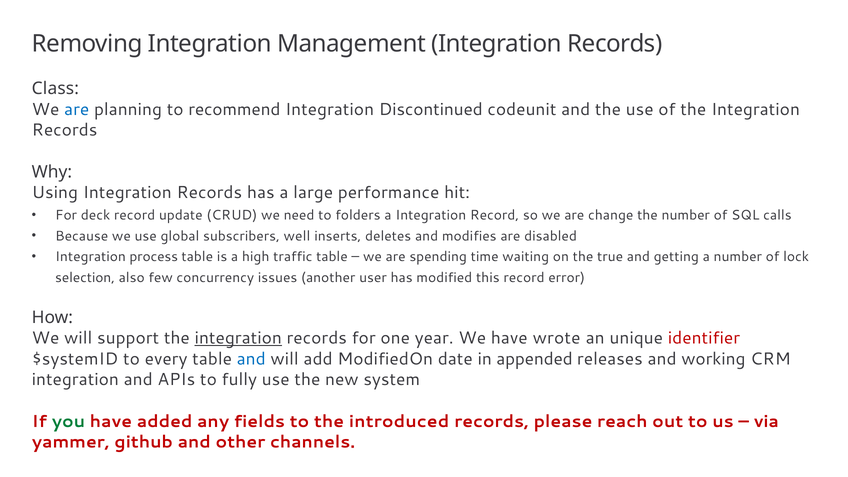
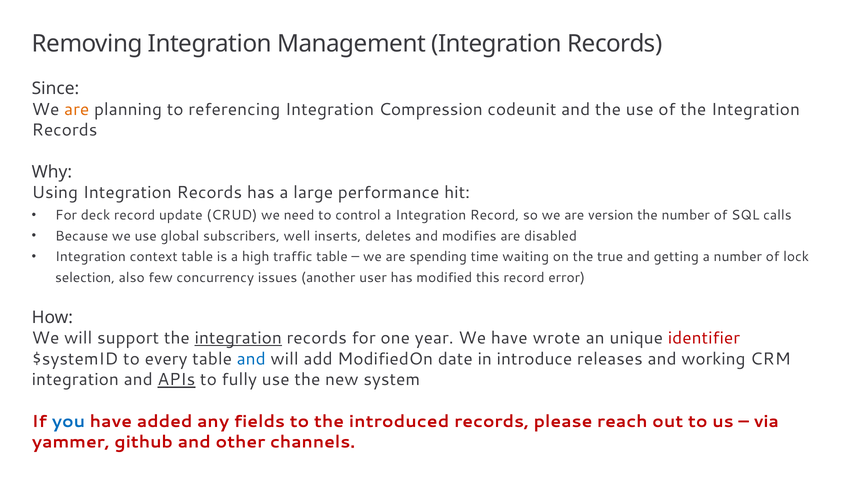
Class: Class -> Since (55, 89)
are colour: blue -> orange (77, 109)
recommend: recommend -> referencing (234, 109)
Discontinued: Discontinued -> Compression (431, 109)
folders: folders -> control (358, 215)
change: change -> version (611, 215)
process: process -> context (154, 257)
appended: appended -> introduce (534, 359)
APIs underline: none -> present (176, 380)
you colour: green -> blue (68, 421)
